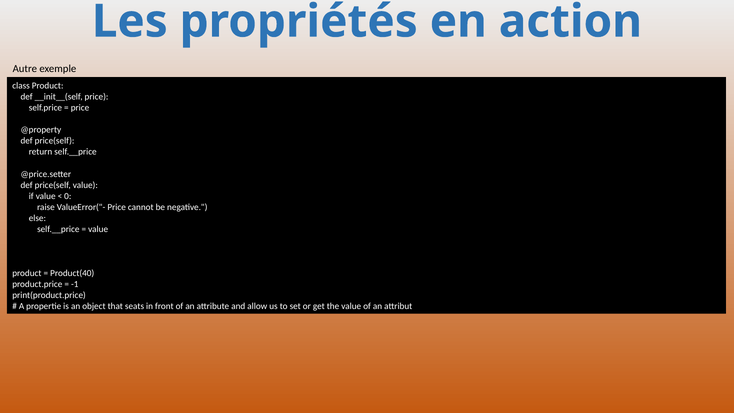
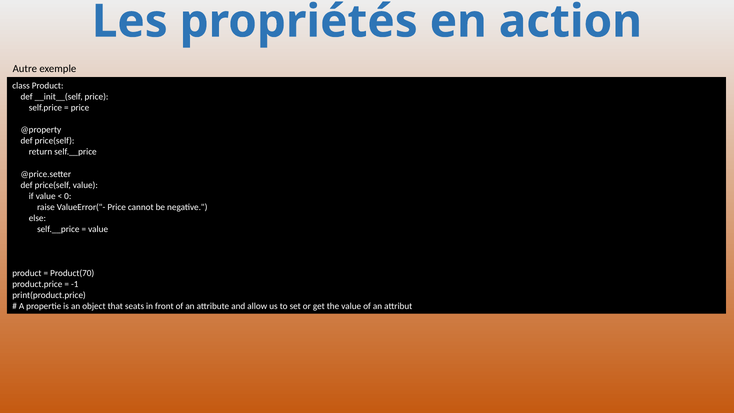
Product(40: Product(40 -> Product(70 (72, 273)
